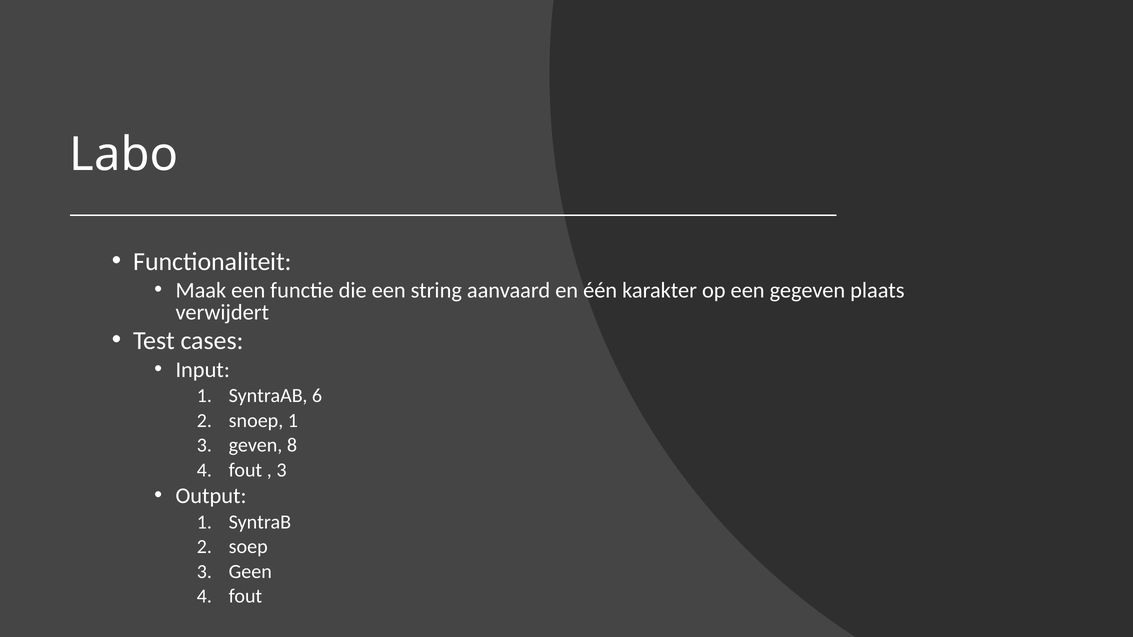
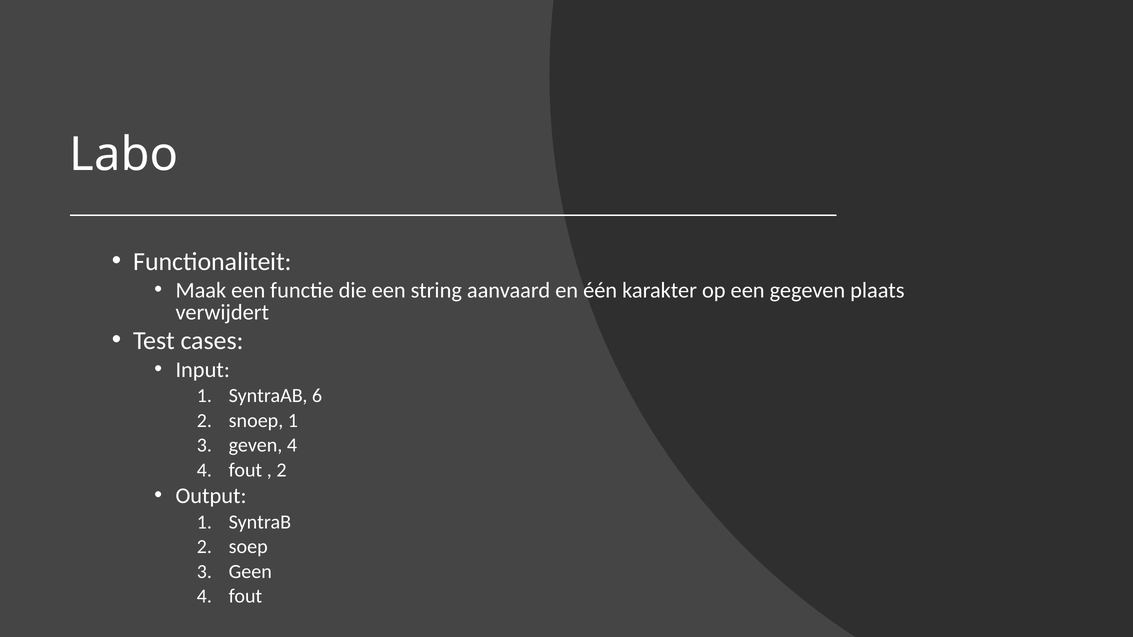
geven 8: 8 -> 4 (292, 446)
3: 3 -> 2 (281, 470)
